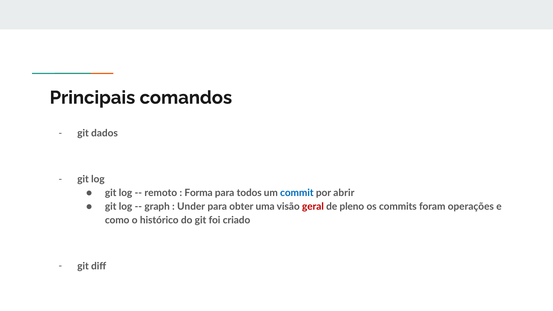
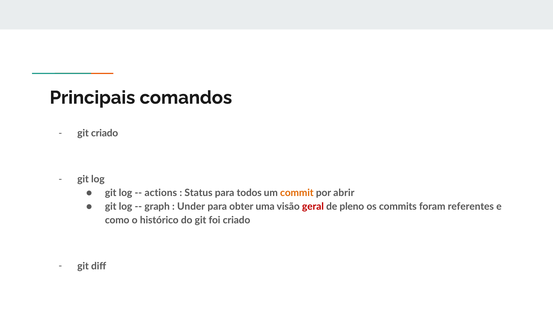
git dados: dados -> criado (105, 133)
remoto: remoto -> actions (161, 193)
Forma: Forma -> Status (198, 193)
commit colour: blue -> orange (297, 193)
operações: operações -> referentes (471, 207)
